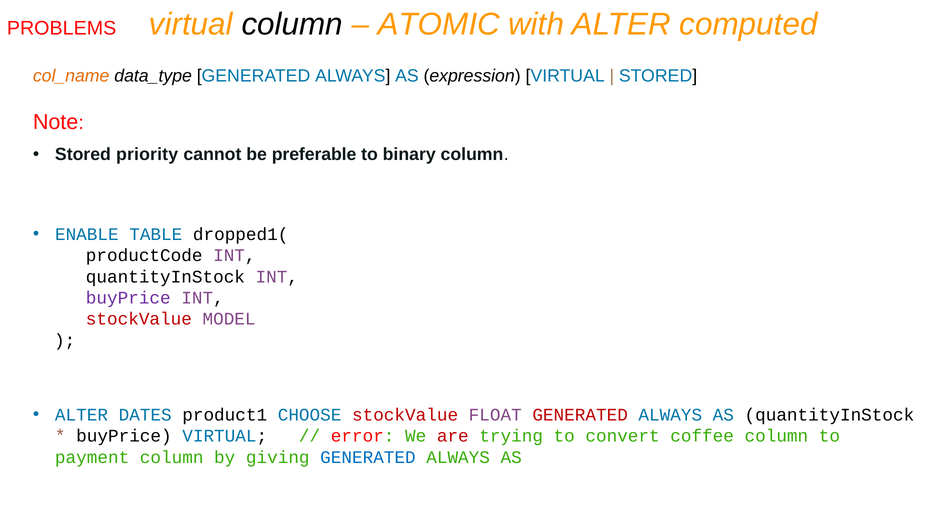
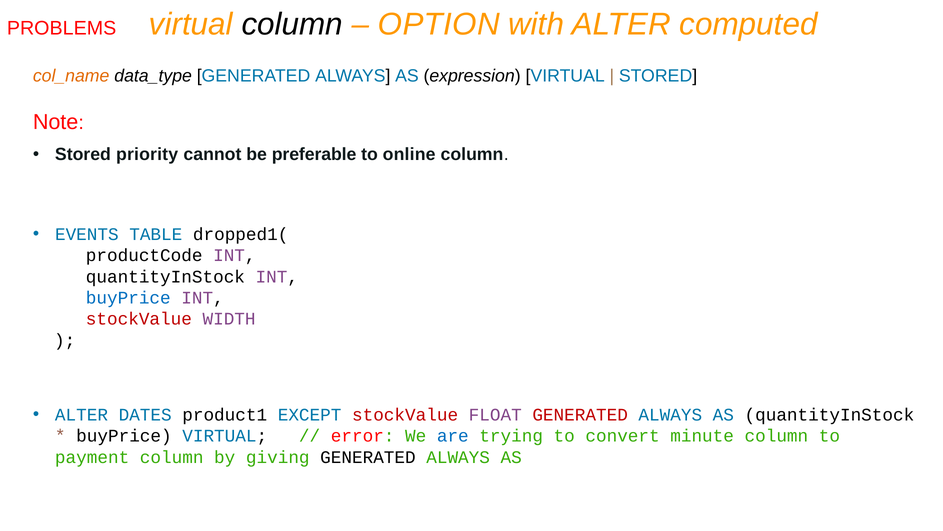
ATOMIC: ATOMIC -> OPTION (439, 25)
binary: binary -> online (409, 154)
ENABLE: ENABLE -> EVENTS (87, 234)
buyPrice colour: purple -> blue (128, 298)
MODEL: MODEL -> WIDTH (229, 319)
CHOOSE: CHOOSE -> EXCEPT (310, 414)
are colour: red -> blue (453, 436)
coffee: coffee -> minute (702, 436)
GENERATED colour: blue -> black (368, 457)
